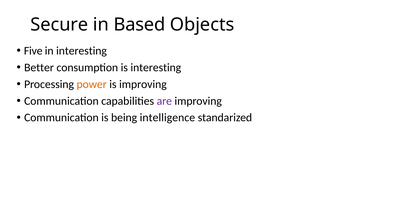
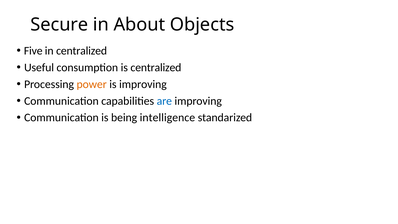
Based: Based -> About (139, 25)
in interesting: interesting -> centralized (82, 51)
Better: Better -> Useful (39, 68)
is interesting: interesting -> centralized (156, 68)
are colour: purple -> blue (164, 101)
